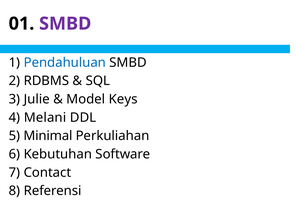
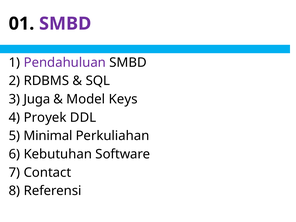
Pendahuluan colour: blue -> purple (65, 63)
Julie: Julie -> Juga (37, 99)
Melani: Melani -> Proyek (45, 118)
